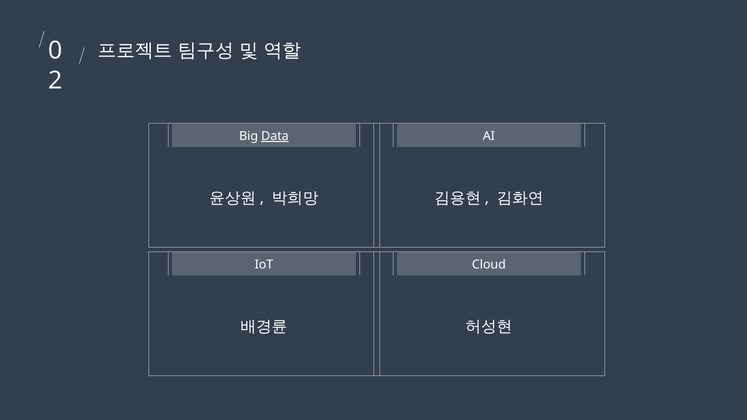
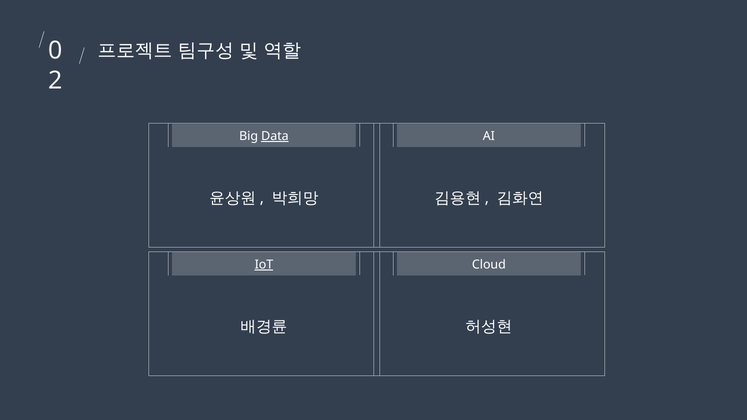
IoT underline: none -> present (264, 265)
